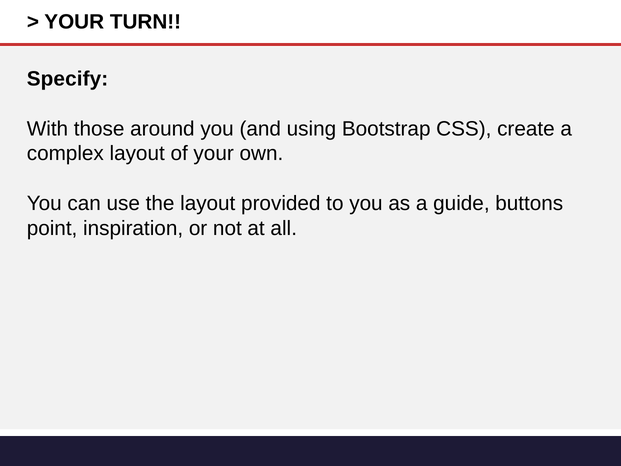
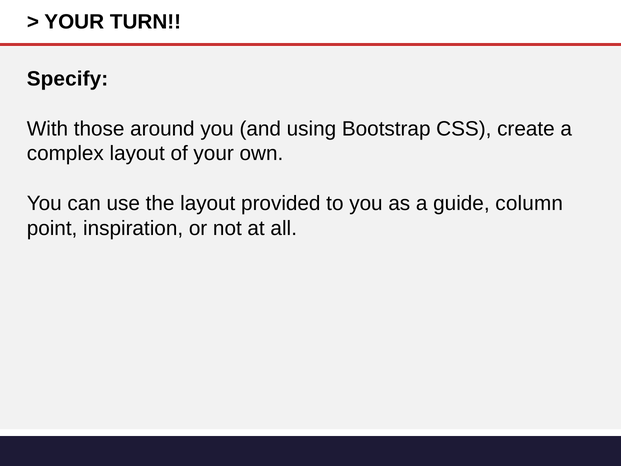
buttons: buttons -> column (529, 203)
